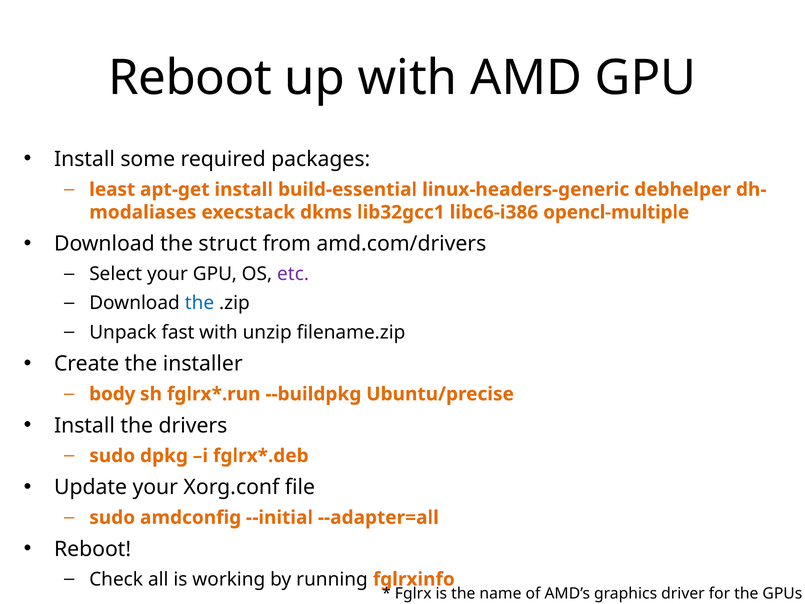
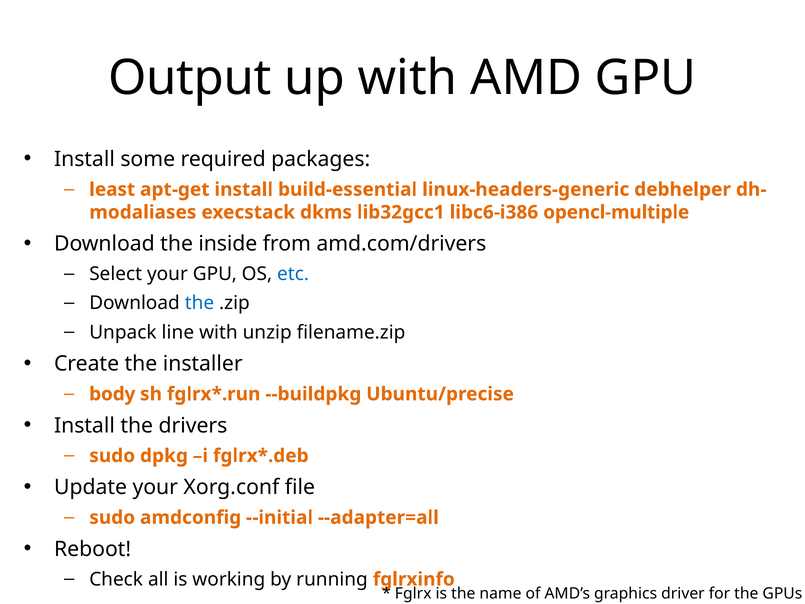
Reboot: Reboot -> Output (190, 78)
struct: struct -> inside (228, 244)
etc colour: purple -> blue (293, 274)
fast: fast -> line (178, 332)
